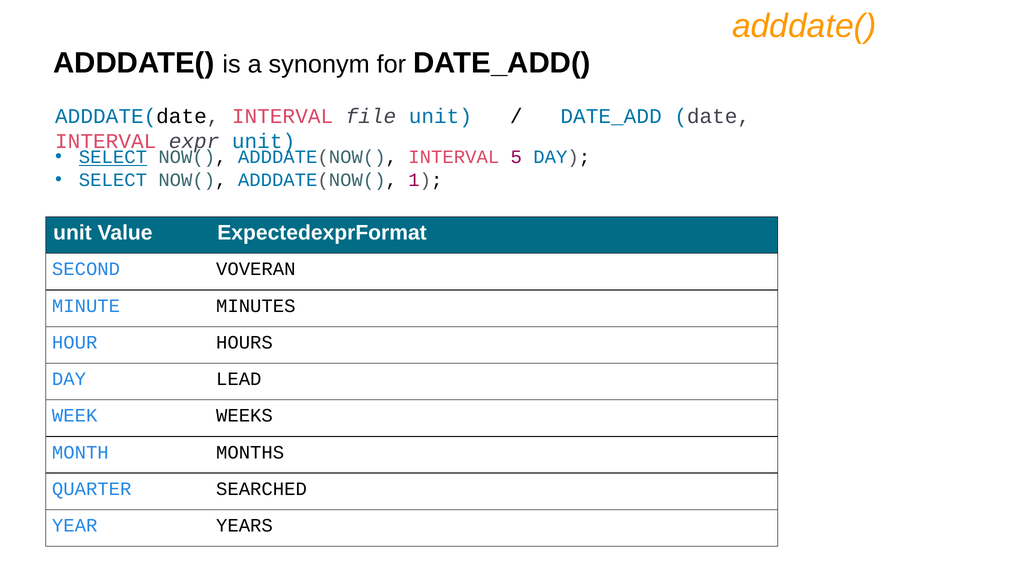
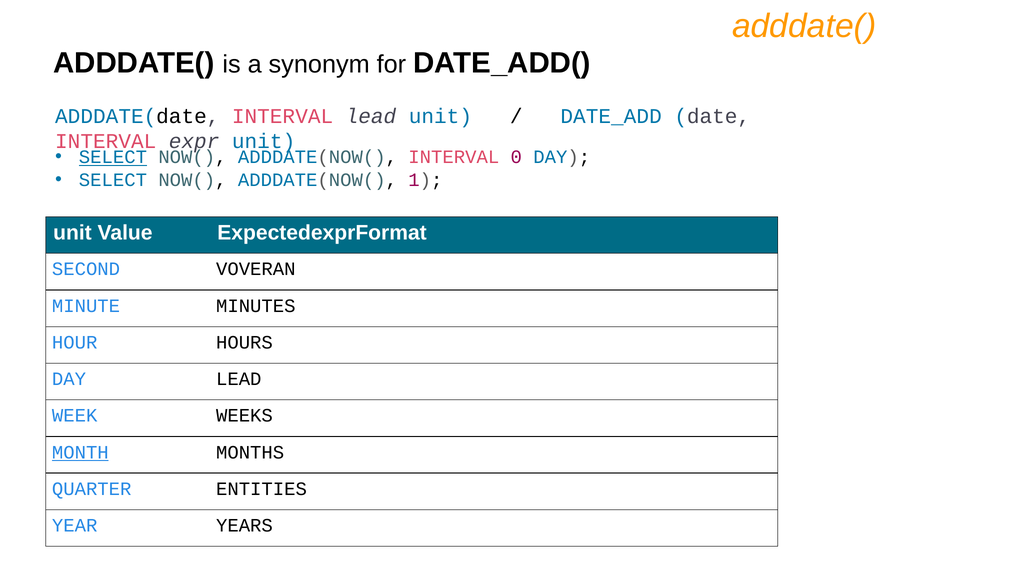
INTERVAL file: file -> lead (371, 116)
5: 5 -> 0 (516, 157)
MONTH underline: none -> present (80, 452)
SEARCHED: SEARCHED -> ENTITIES (261, 489)
